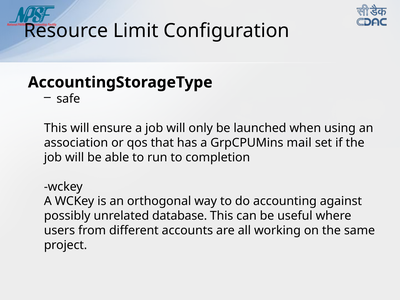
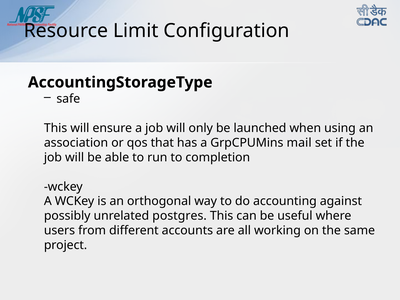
database: database -> postgres (180, 216)
